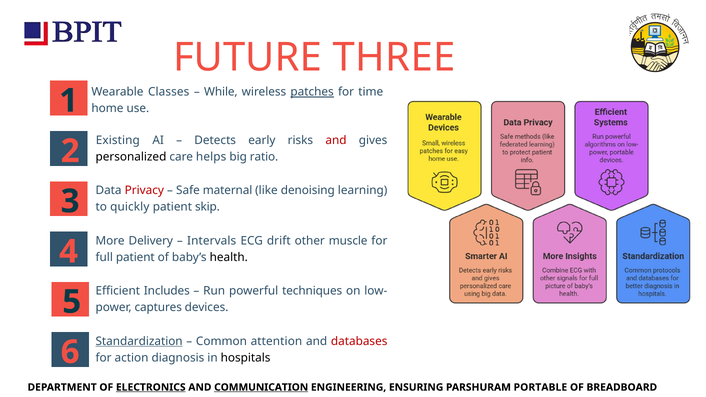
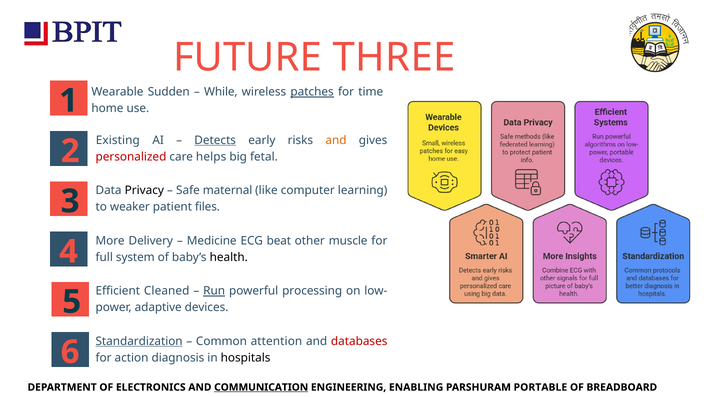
Classes: Classes -> Sudden (169, 92)
Detects underline: none -> present (215, 140)
and colour: red -> orange (336, 140)
personalized colour: black -> red (131, 157)
ratio: ratio -> fetal (264, 157)
Privacy colour: red -> black (144, 191)
denoising: denoising -> computer (308, 191)
quickly: quickly -> weaker (130, 207)
skip: skip -> files (207, 207)
Intervals: Intervals -> Medicine (212, 241)
drift: drift -> beat (279, 241)
full patient: patient -> system (135, 257)
Includes: Includes -> Cleaned (167, 291)
Run underline: none -> present (214, 291)
techniques: techniques -> processing (312, 291)
captures: captures -> adaptive (158, 308)
ELECTRONICS underline: present -> none (151, 387)
ENSURING: ENSURING -> ENABLING (416, 387)
